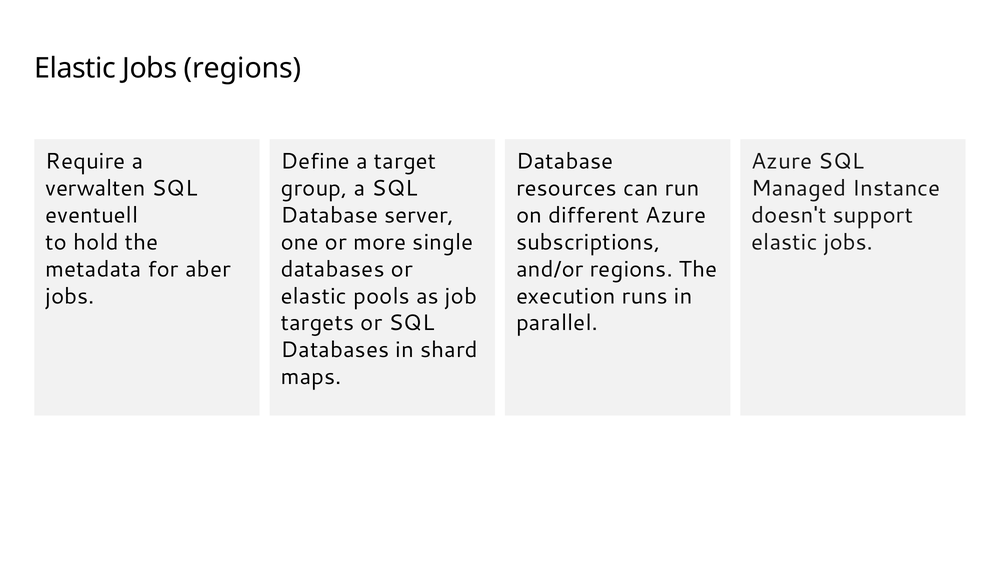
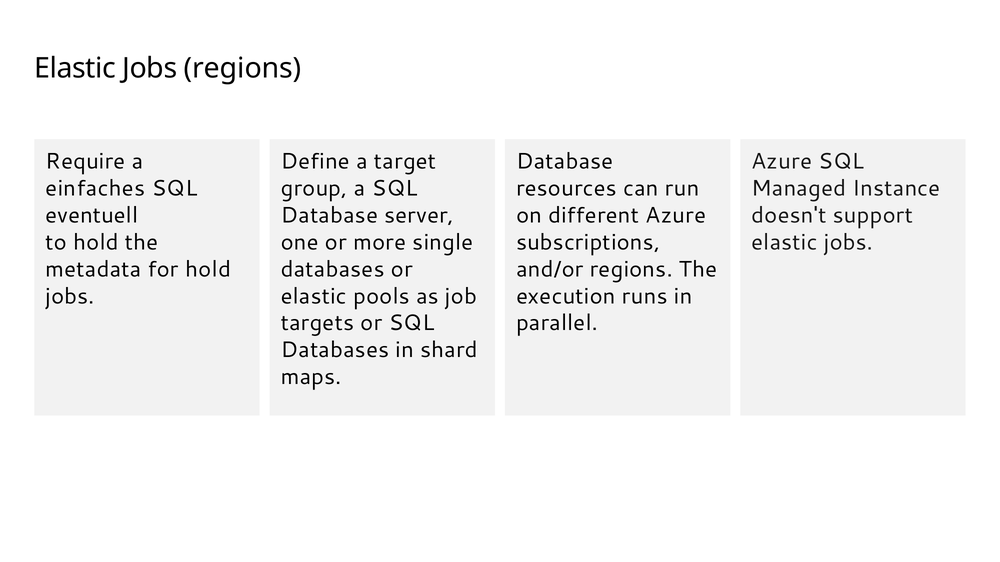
verwalten: verwalten -> einfaches (95, 189)
for aber: aber -> hold (208, 269)
